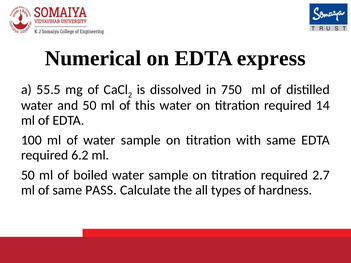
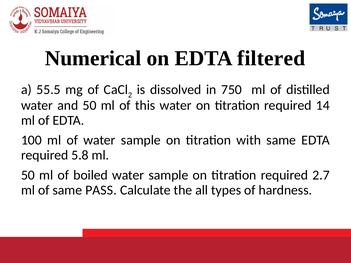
express: express -> filtered (271, 58)
6.2: 6.2 -> 5.8 (80, 155)
